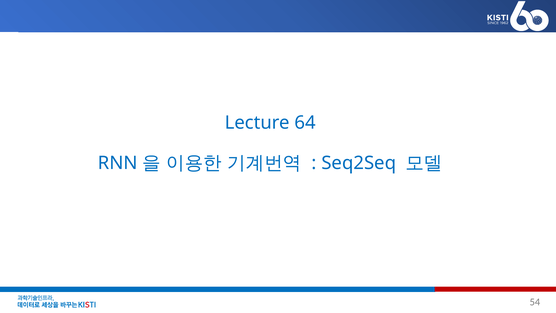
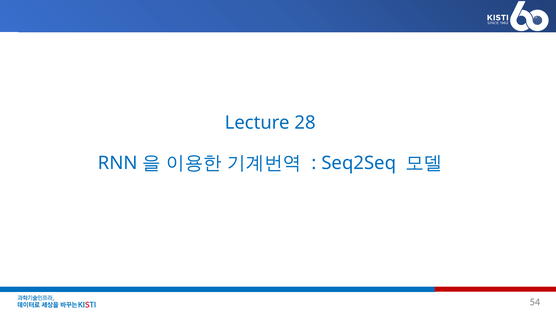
64: 64 -> 28 (305, 123)
